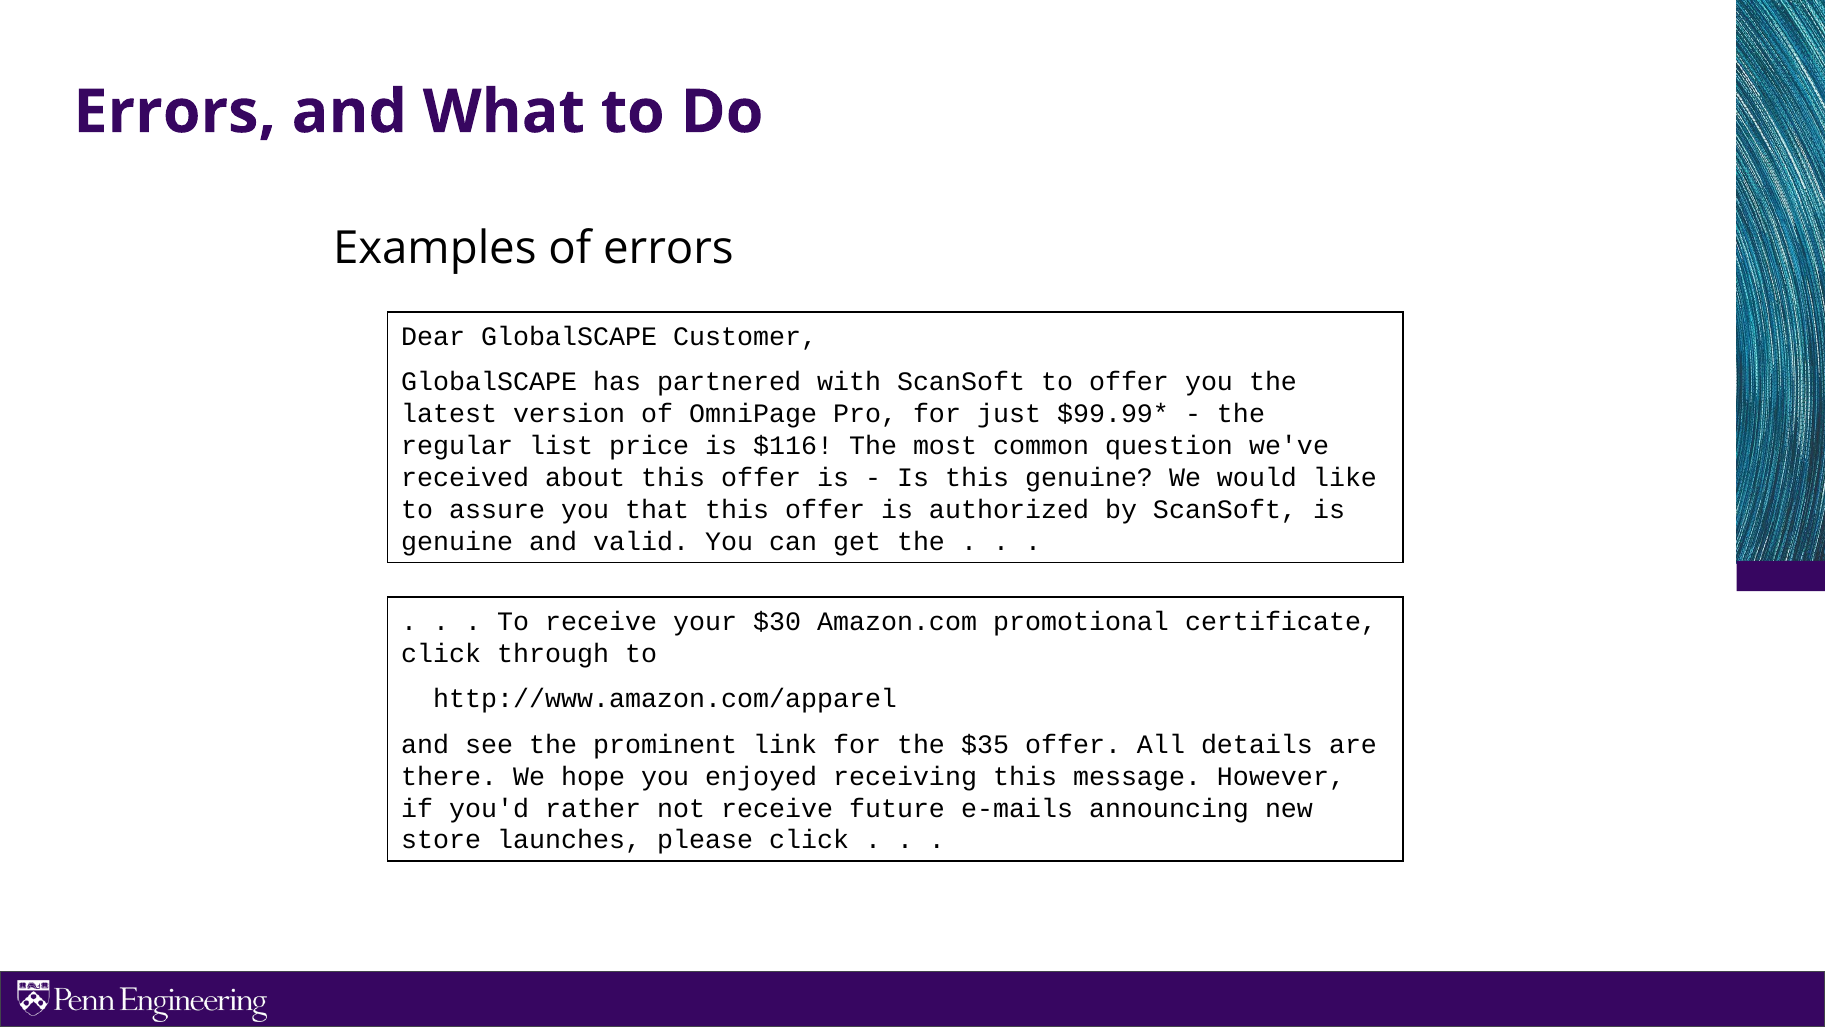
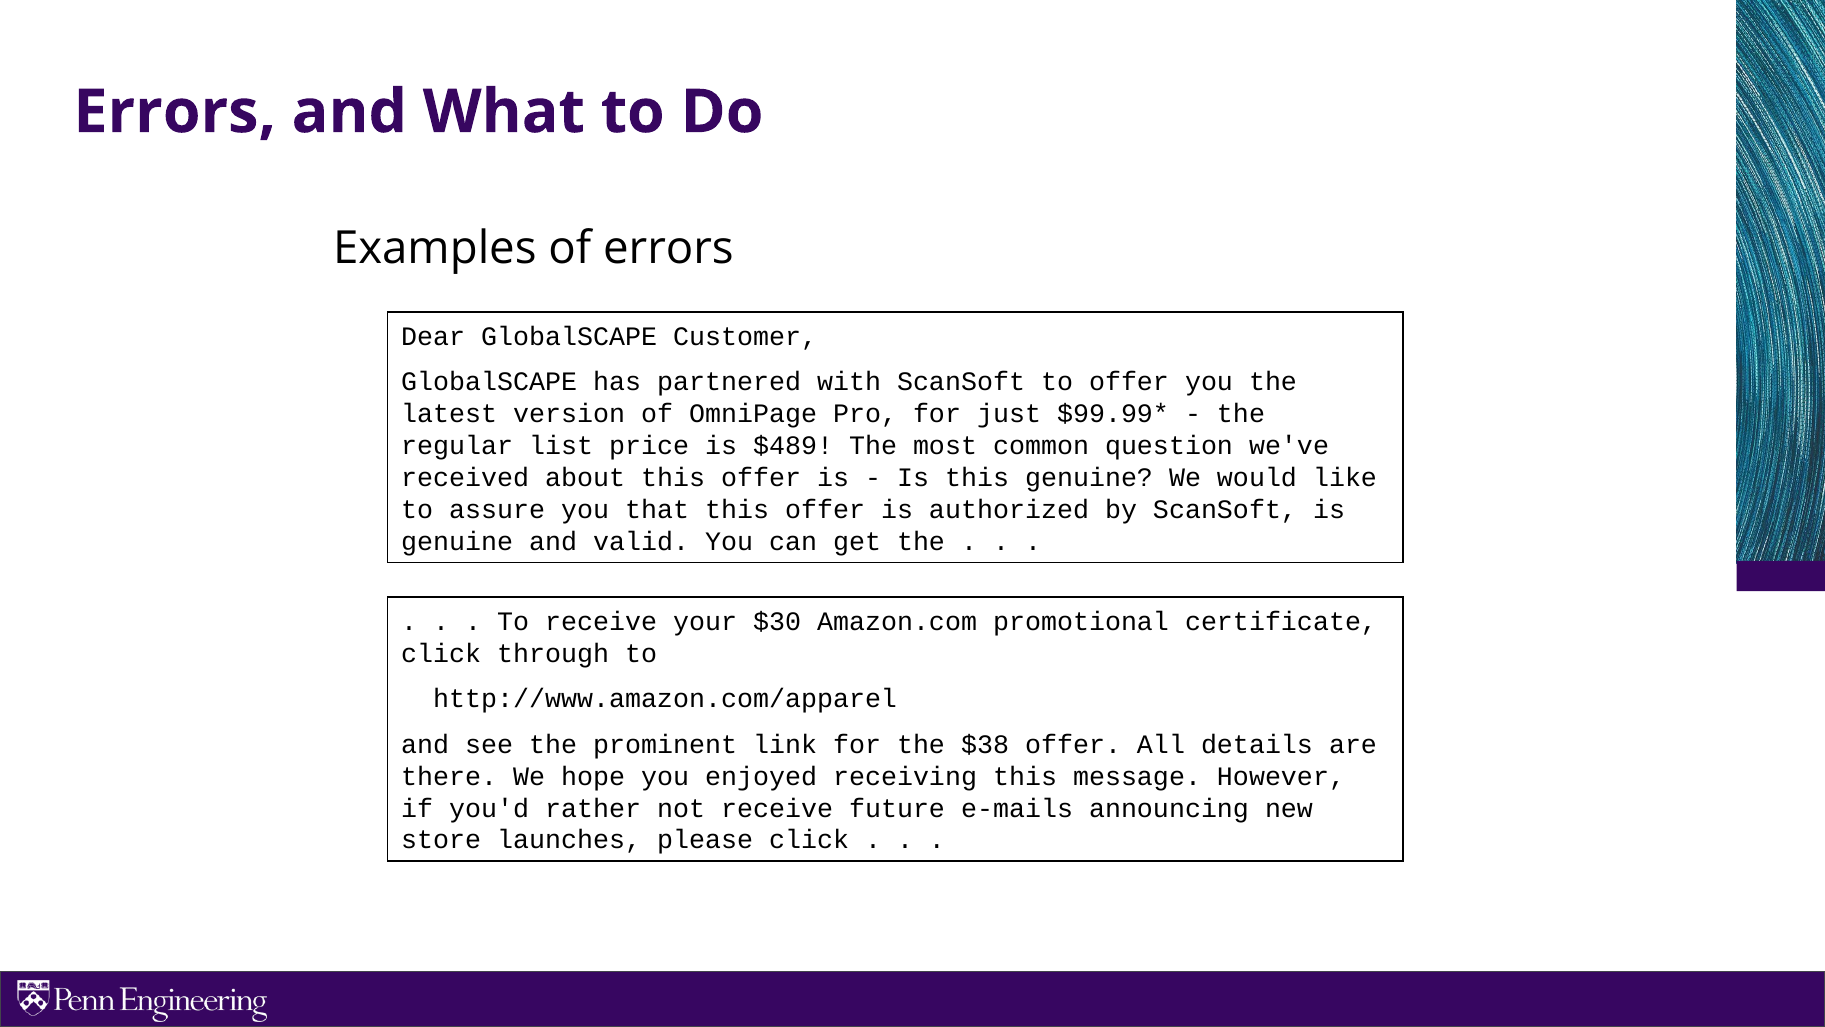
$116: $116 -> $489 (793, 445)
$35: $35 -> $38 (985, 744)
